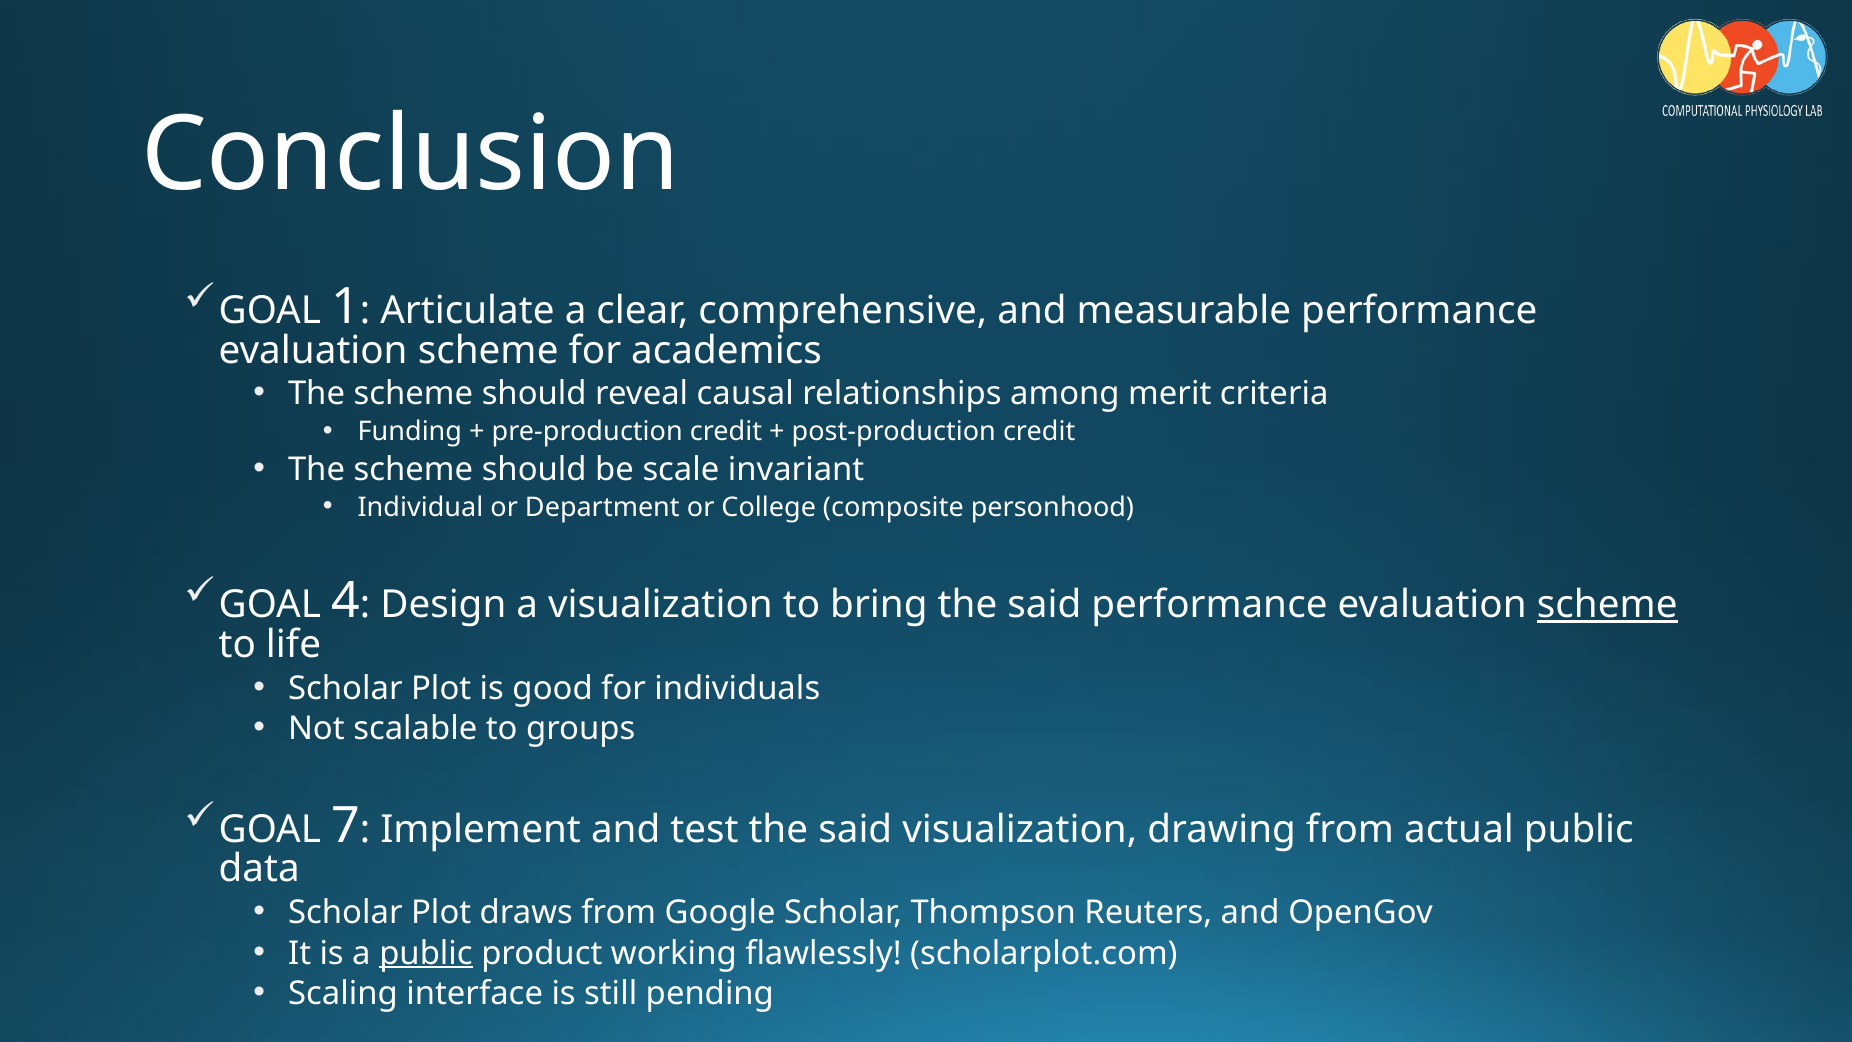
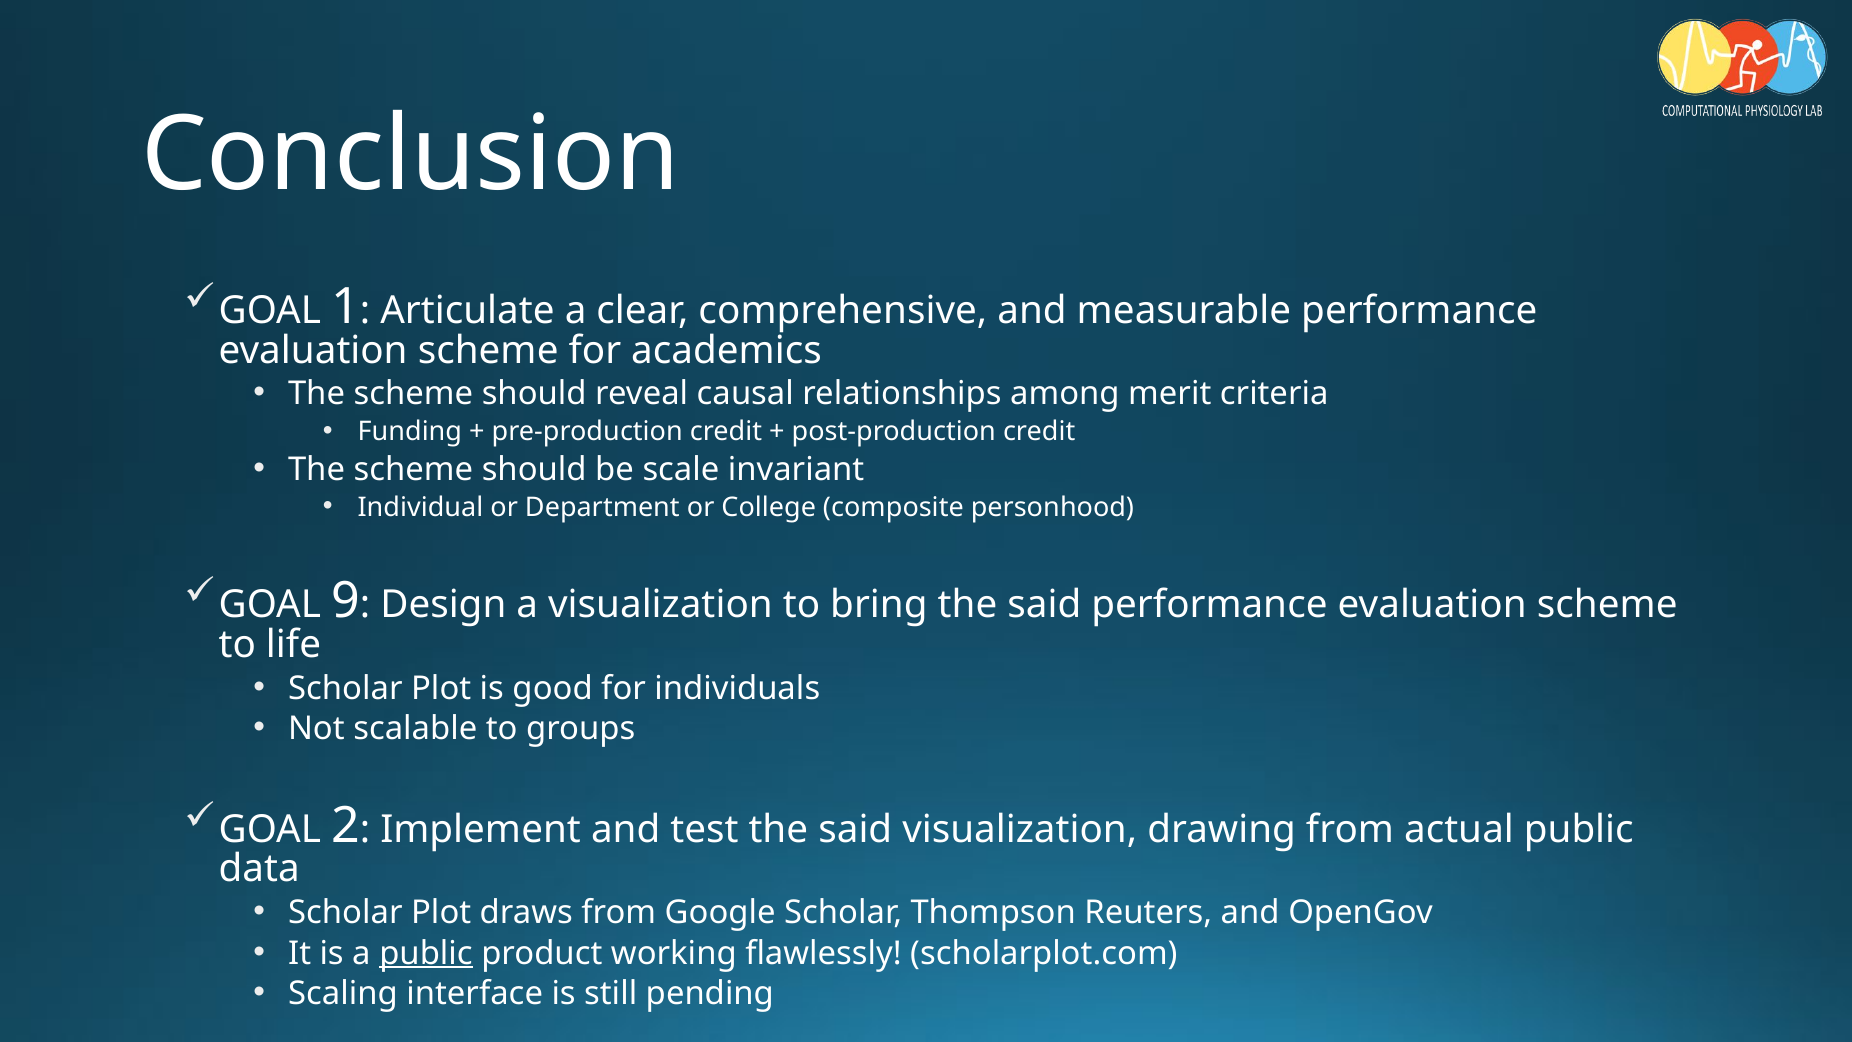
4: 4 -> 9 (346, 601)
scheme underline: present -> none (1607, 605)
7: 7 -> 2 (346, 825)
